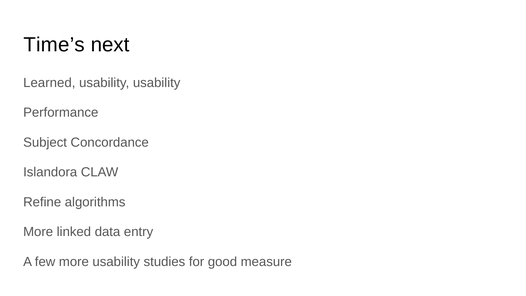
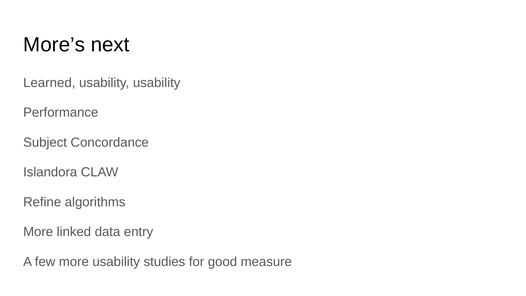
Time’s: Time’s -> More’s (54, 45)
